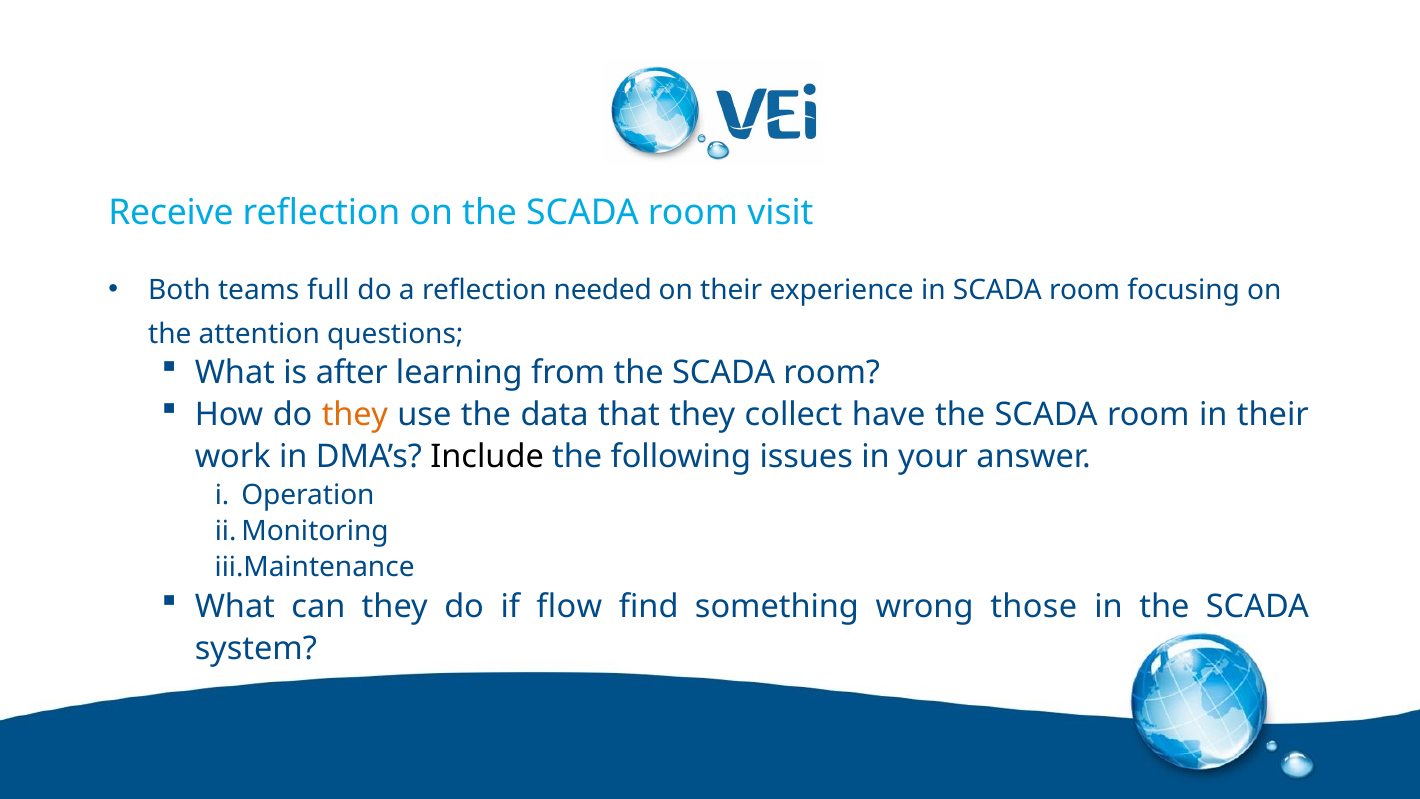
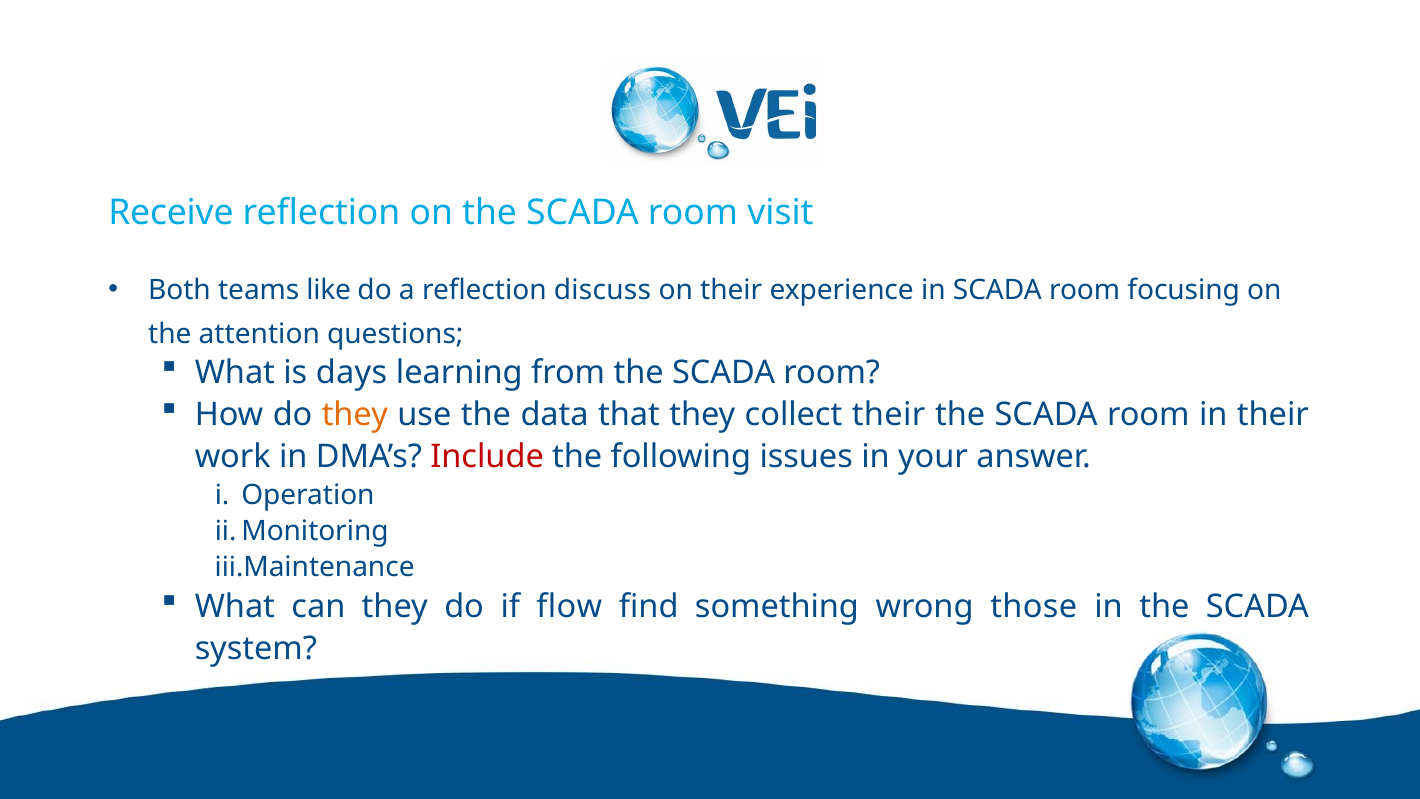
full: full -> like (329, 290)
needed: needed -> discuss (602, 290)
after: after -> days (352, 373)
collect have: have -> their (889, 415)
Include colour: black -> red (487, 457)
